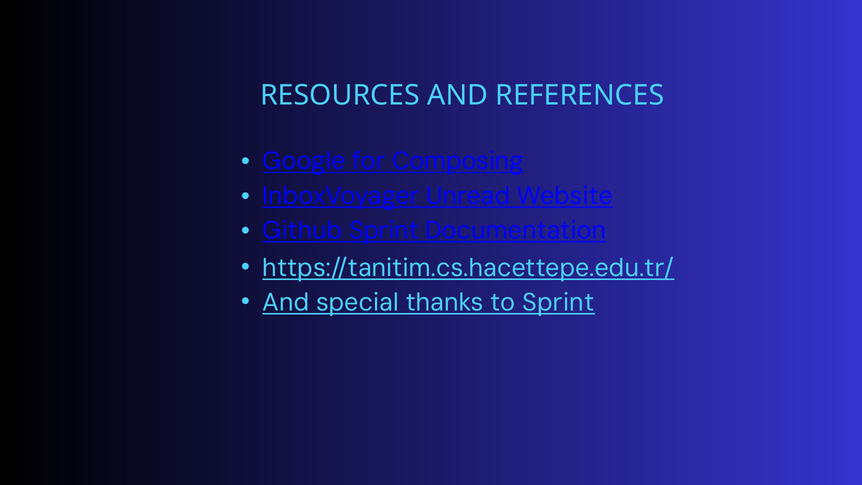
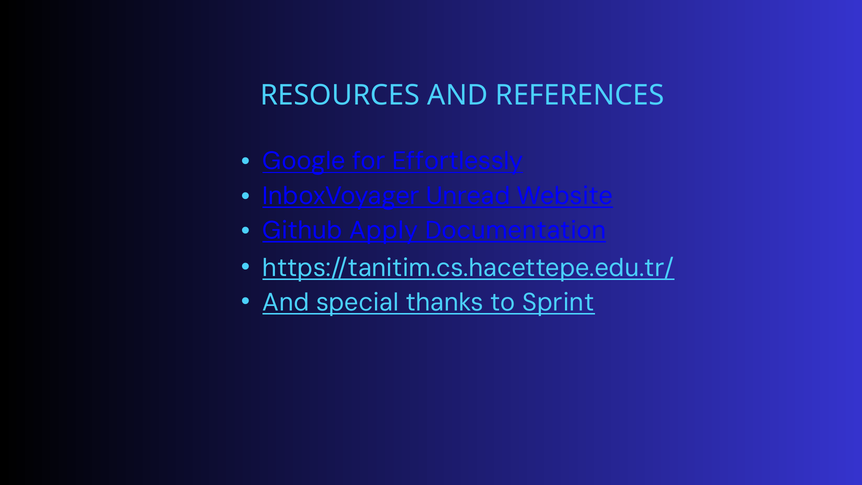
Composing: Composing -> Effortlessly (458, 161)
Github Sprint: Sprint -> Apply (384, 230)
